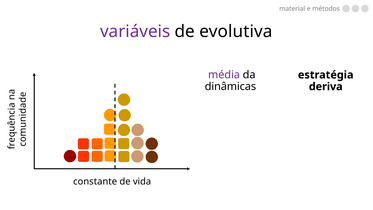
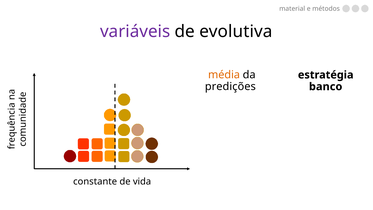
média colour: purple -> orange (224, 75)
dinâmicas: dinâmicas -> predições (230, 87)
deriva: deriva -> banco (326, 87)
